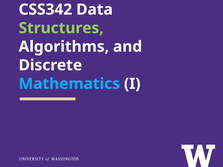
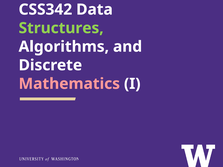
Mathematics colour: light blue -> pink (69, 84)
